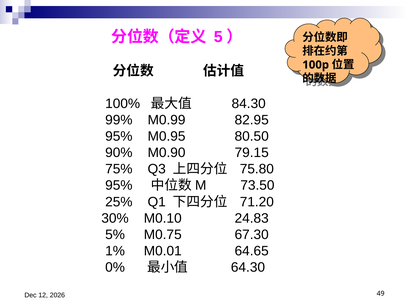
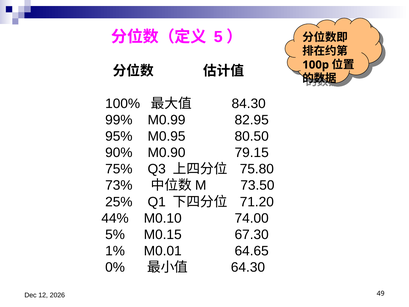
95%: 95% -> 73% (119, 185)
30%: 30% -> 44% (115, 218)
24.83: 24.83 -> 74.00 (252, 218)
M0.75: M0.75 -> M0.15 (163, 234)
